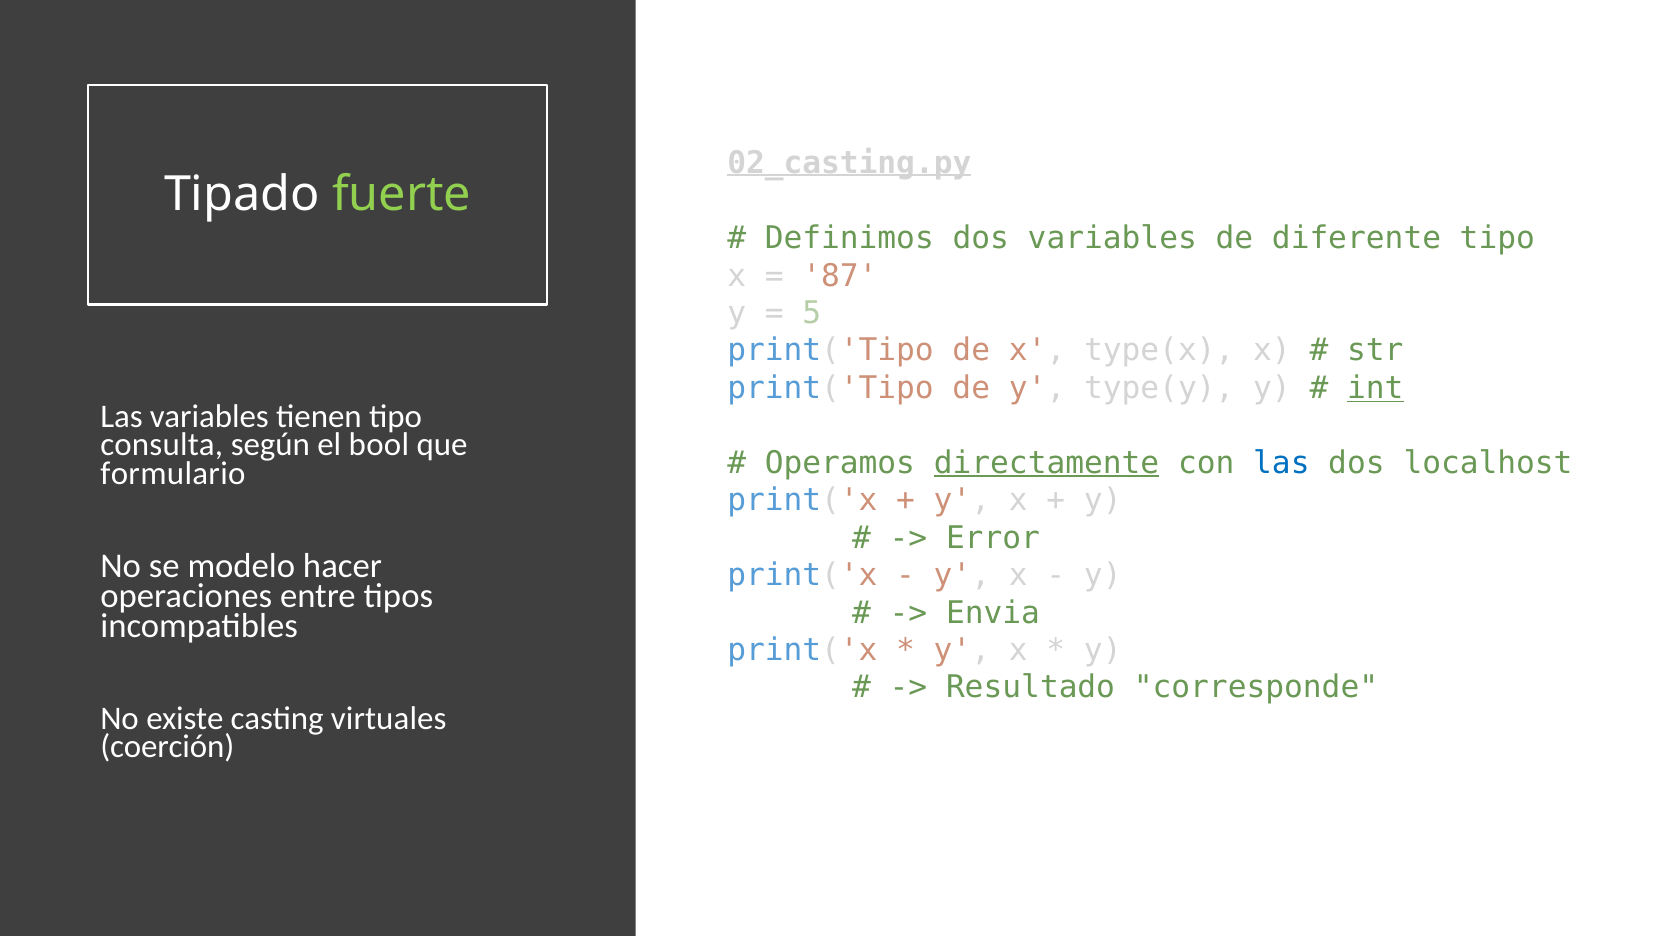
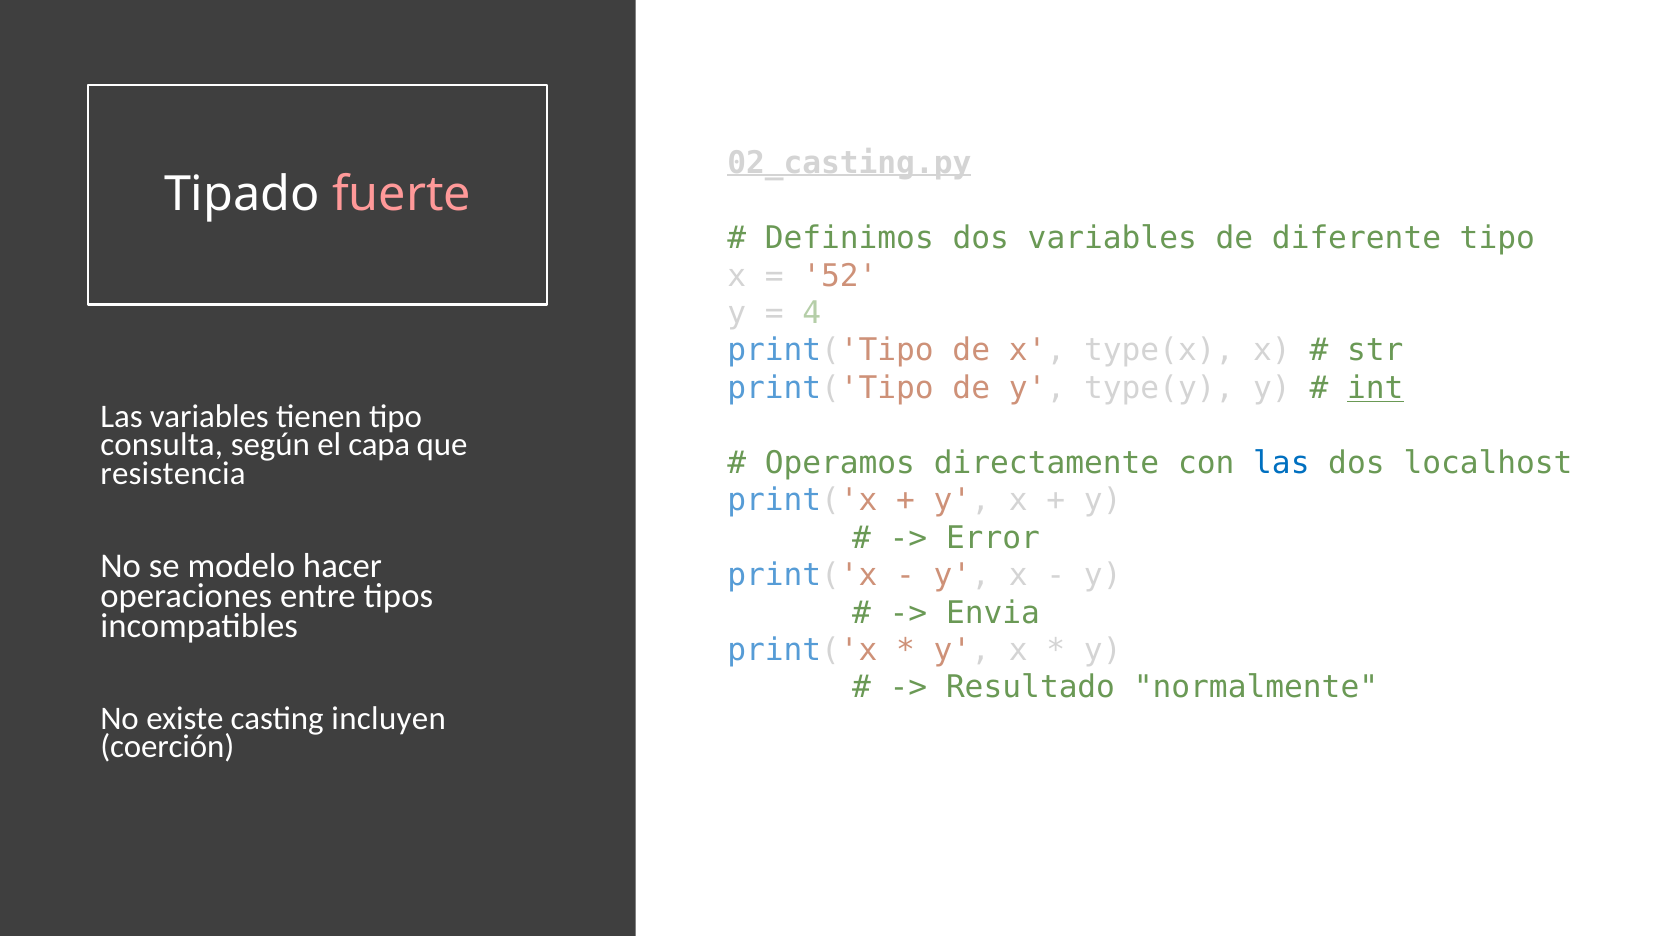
fuerte colour: light green -> pink (402, 195)
87: 87 -> 52 (840, 276)
5: 5 -> 4 (812, 313)
bool: bool -> capa (379, 445)
directamente underline: present -> none (1047, 463)
formulario: formulario -> resistencia (173, 474)
corresponde: corresponde -> normalmente (1256, 688)
virtuales: virtuales -> incluyen (389, 719)
